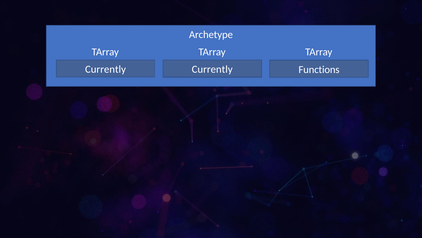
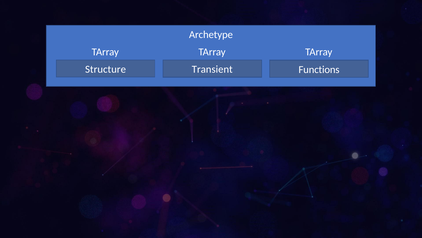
Currently: Currently -> Structure (106, 69)
Currently: Currently -> Transient (212, 69)
